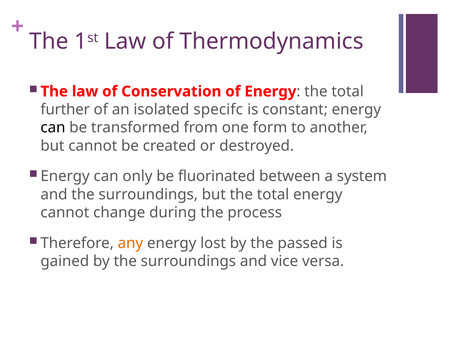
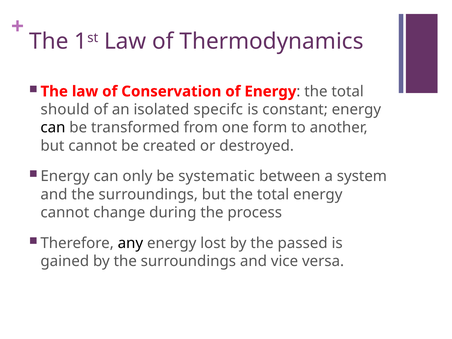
further: further -> should (65, 110)
fluorinated: fluorinated -> systematic (217, 176)
any colour: orange -> black (130, 243)
